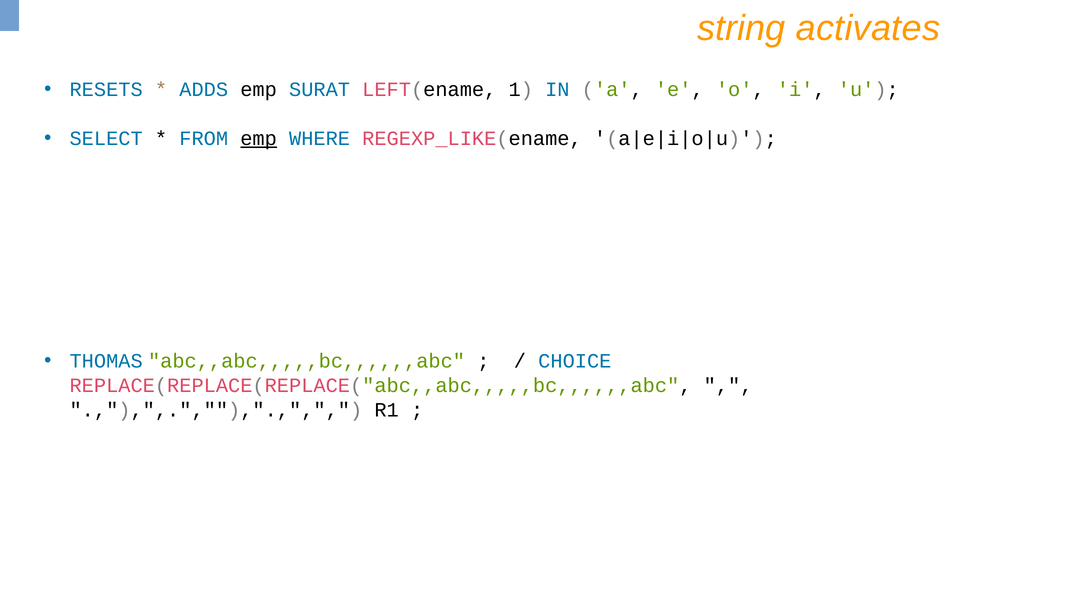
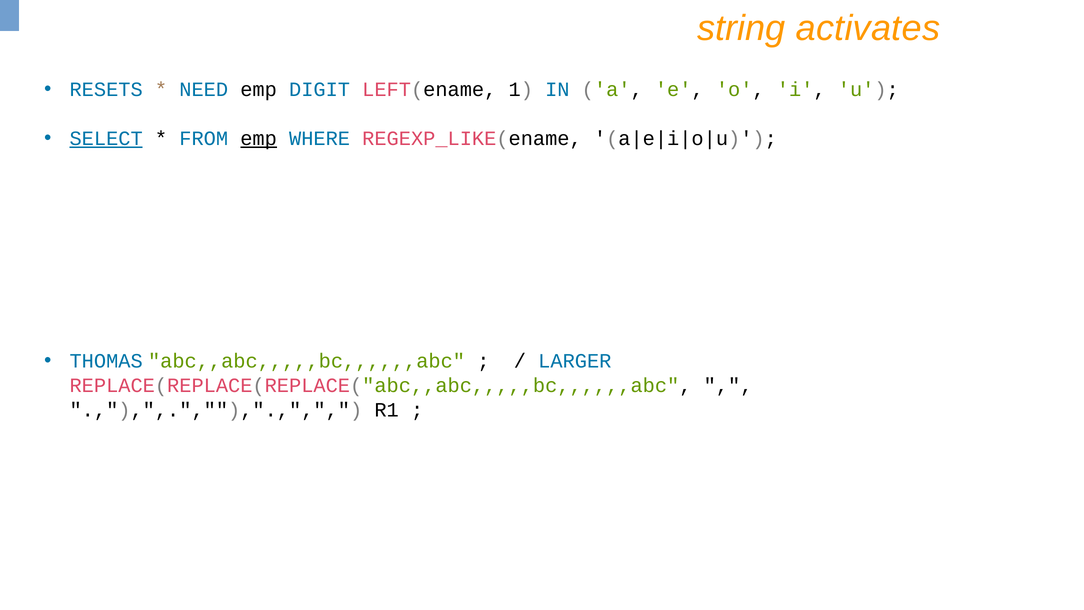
ADDS: ADDS -> NEED (204, 90)
SURAT: SURAT -> DIGIT (320, 90)
SELECT underline: none -> present (106, 138)
CHOICE: CHOICE -> LARGER (575, 361)
